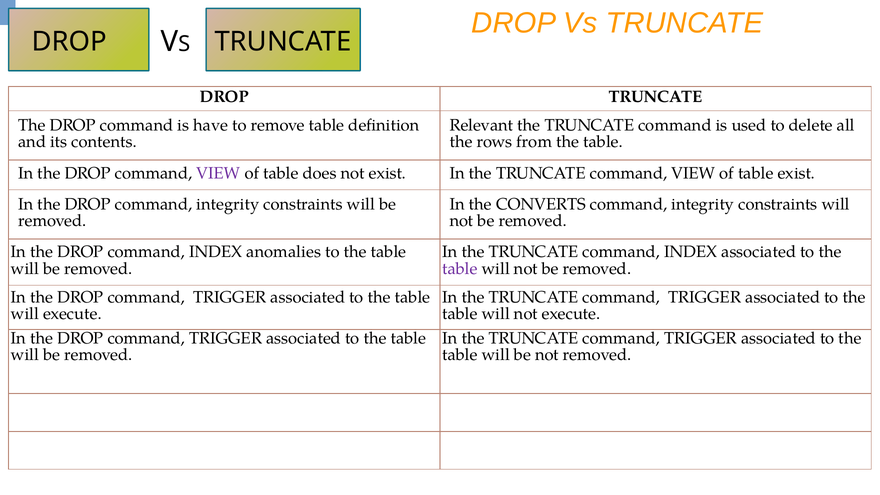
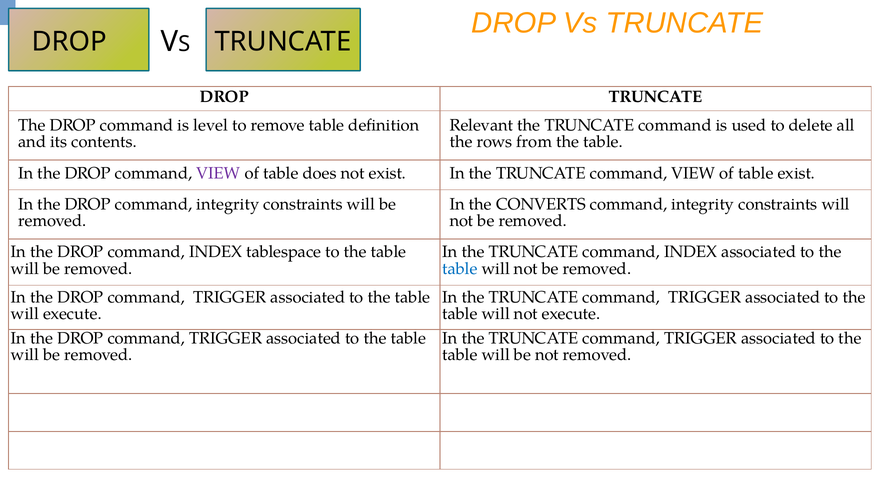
have: have -> level (211, 125)
anomalies: anomalies -> tablespace (284, 252)
table colour: purple -> blue (460, 269)
